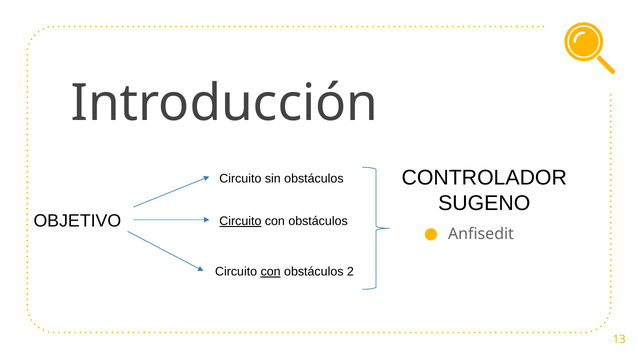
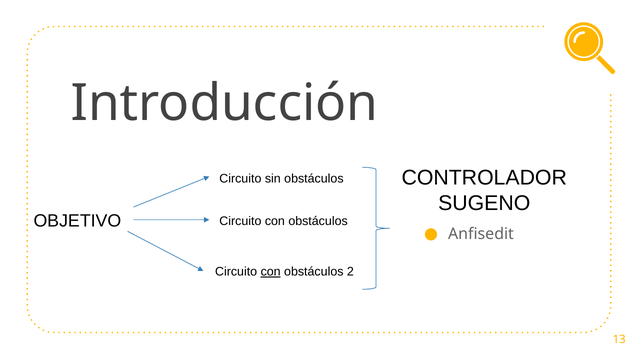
Circuito underline: present -> none (240, 221)
